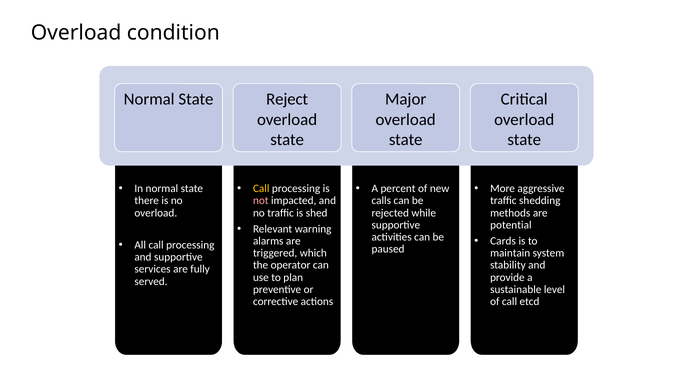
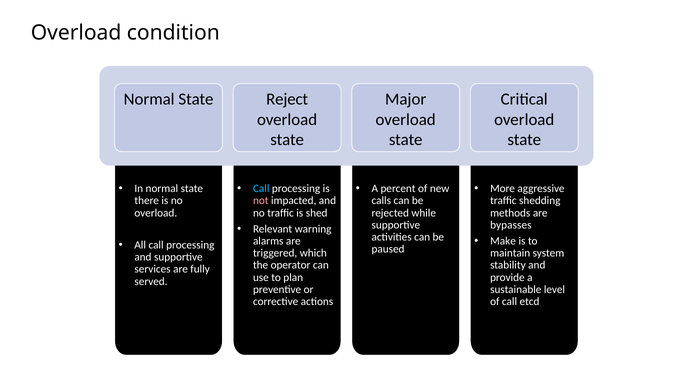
Call colour: yellow -> light blue (261, 189)
potential: potential -> bypasses (511, 225)
Cards: Cards -> Make (503, 241)
